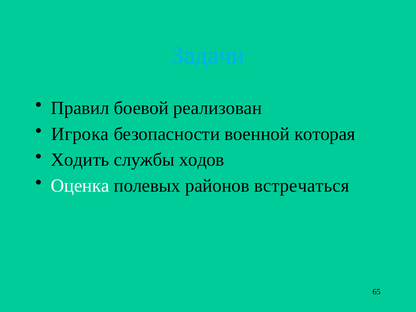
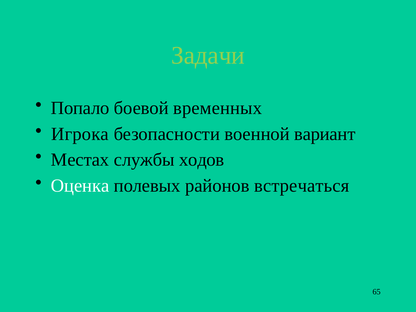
Задачи colour: light blue -> light green (208, 56)
Правил: Правил -> Попало (80, 108)
реализован: реализован -> временных (218, 108)
которая: которая -> вариант (325, 134)
Ходить: Ходить -> Местах (80, 160)
